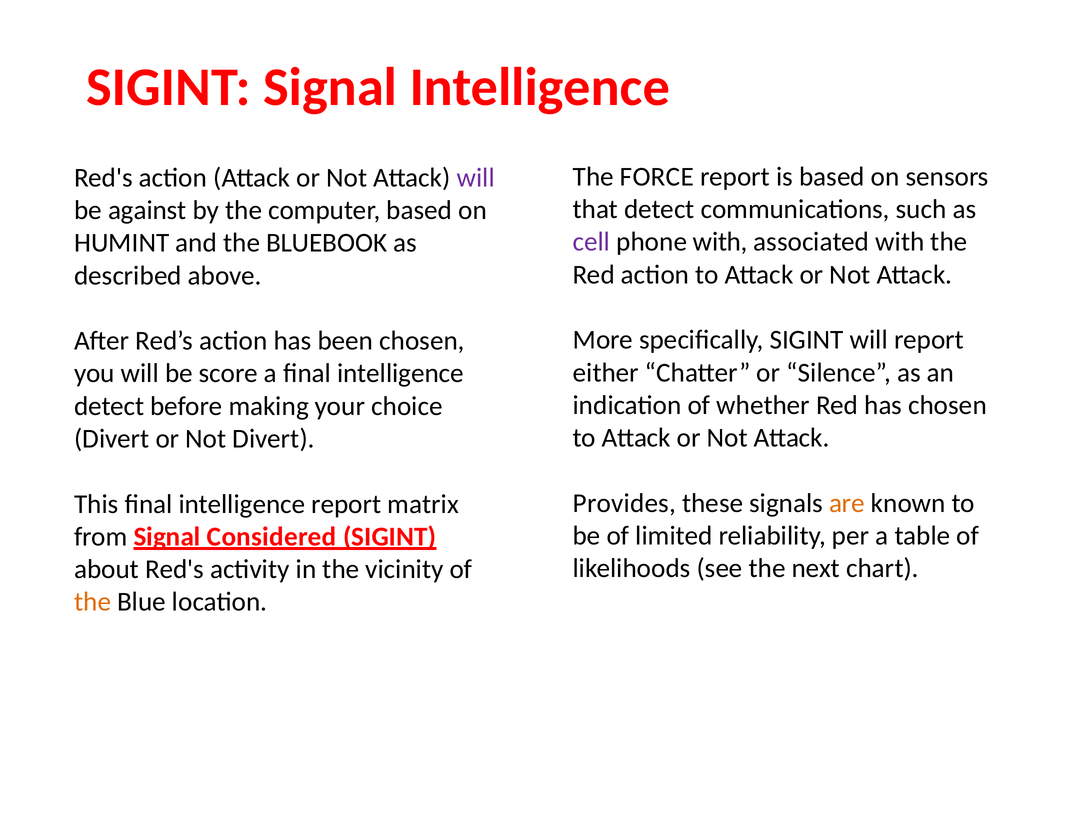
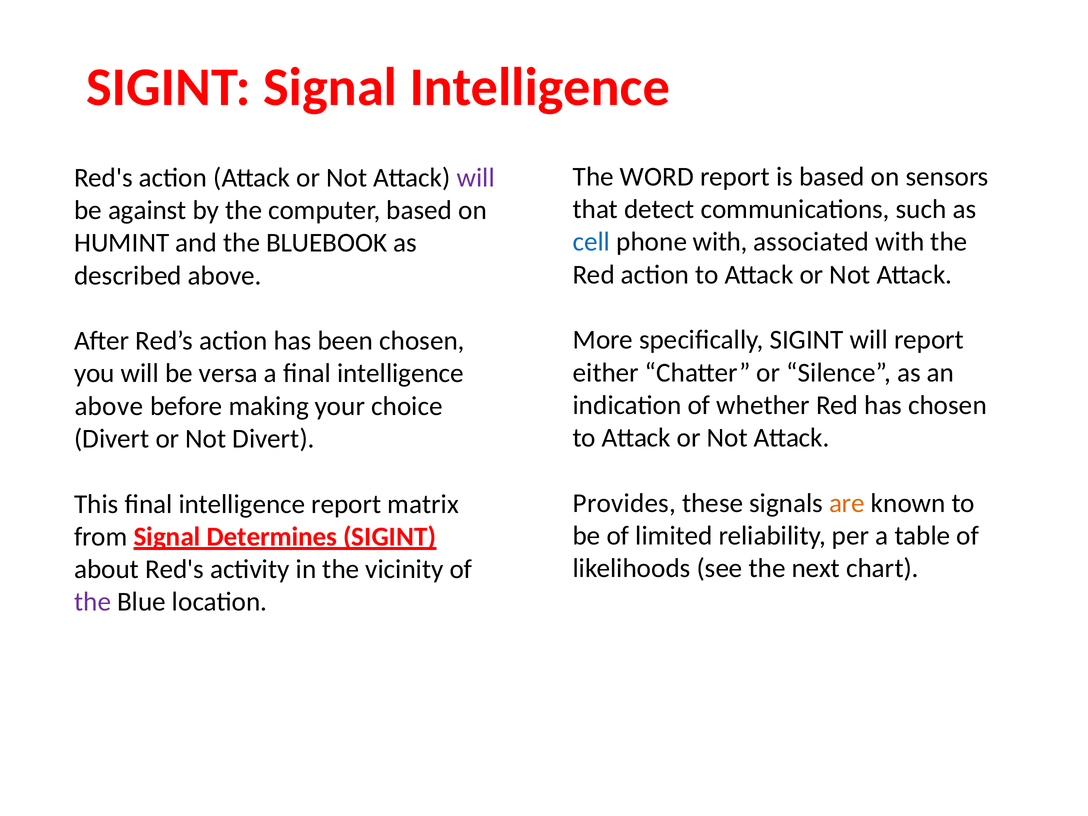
FORCE: FORCE -> WORD (657, 177)
cell colour: purple -> blue (591, 242)
score: score -> versa (228, 373)
detect: detect -> above (109, 406)
Considered: Considered -> Determines (272, 537)
the colour: orange -> purple (93, 602)
